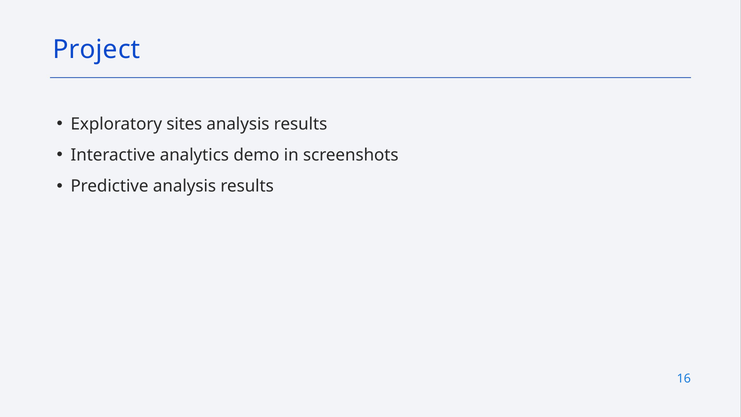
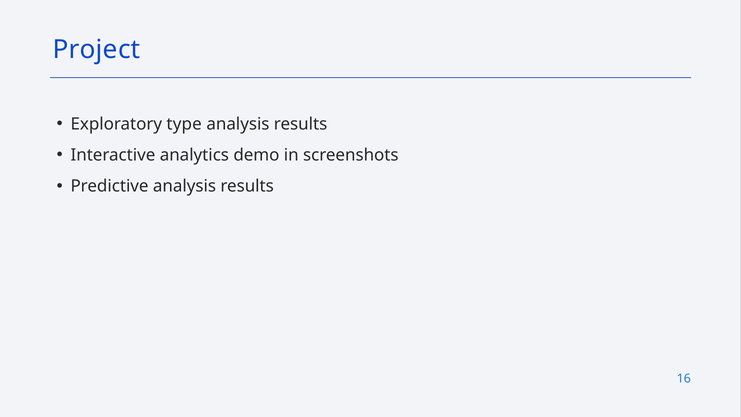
sites: sites -> type (184, 124)
